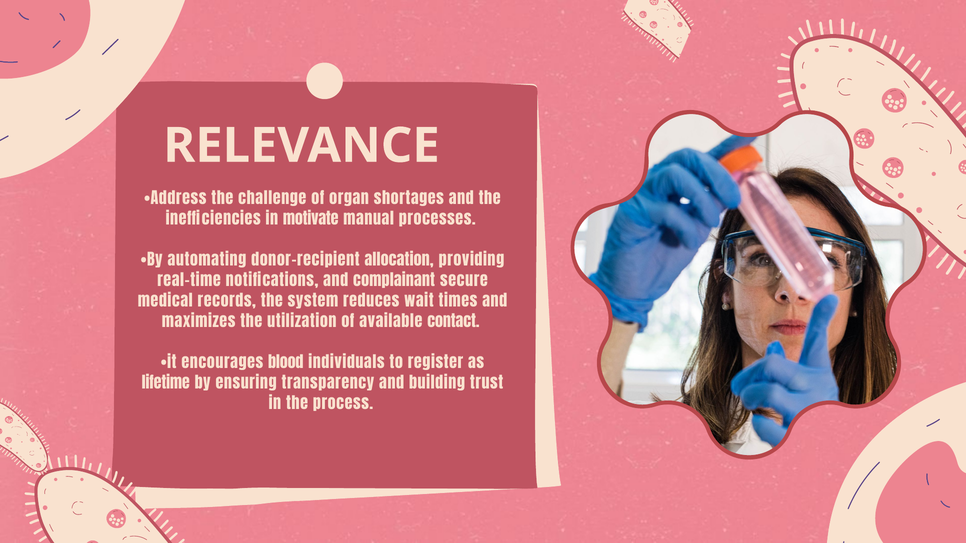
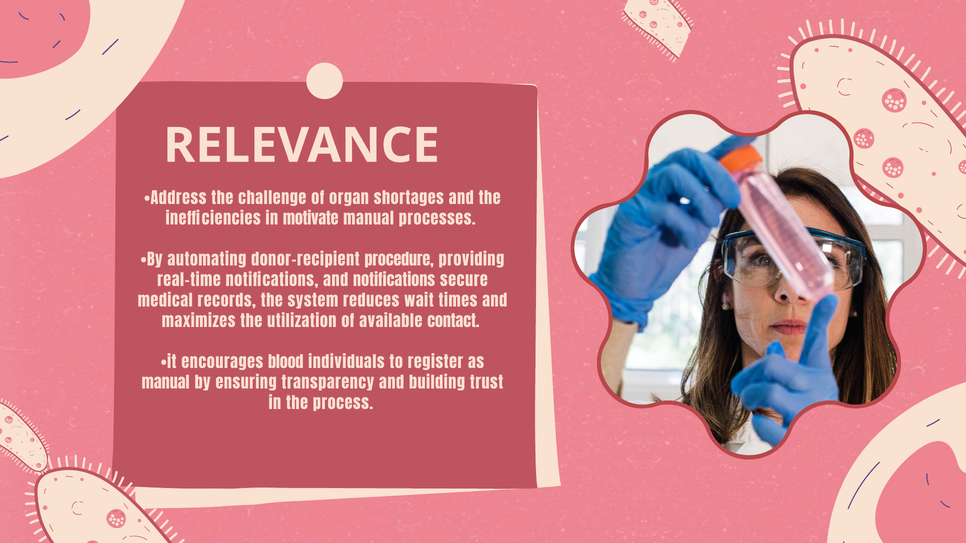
allocation: allocation -> procedure (399, 261)
and complainant: complainant -> notifications (394, 281)
lifetime: lifetime -> manual (166, 384)
